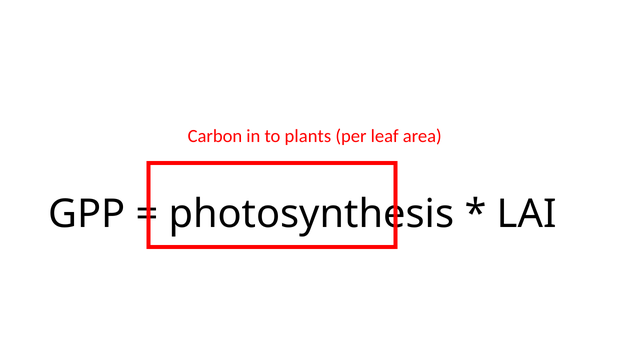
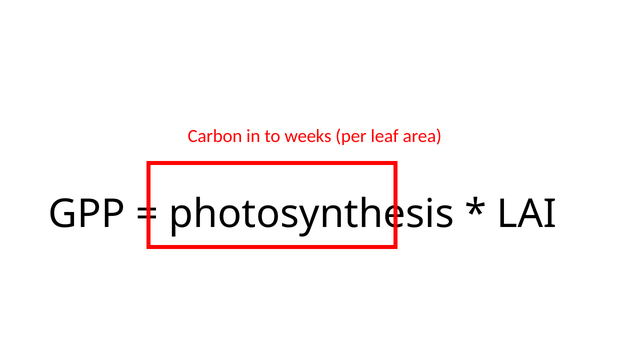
plants: plants -> weeks (308, 136)
